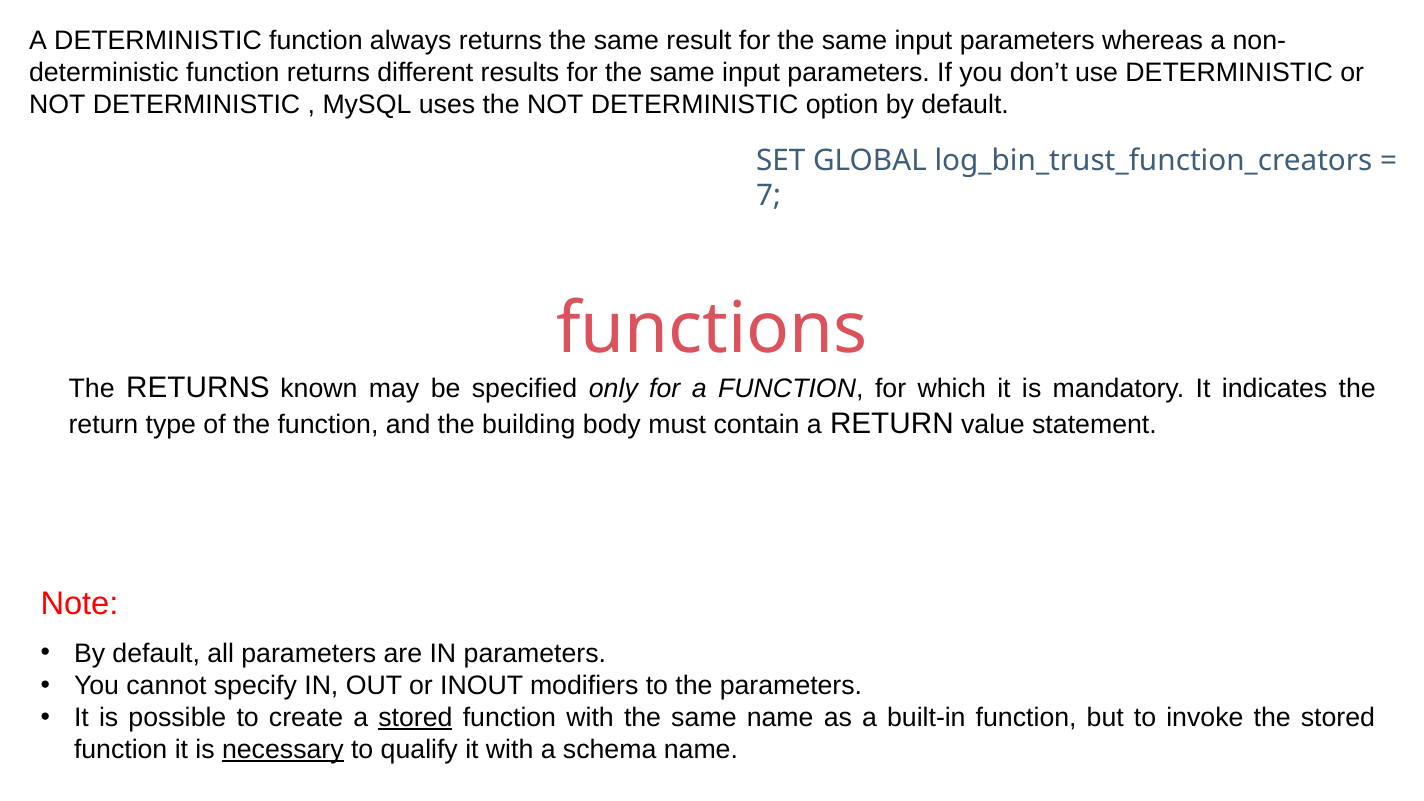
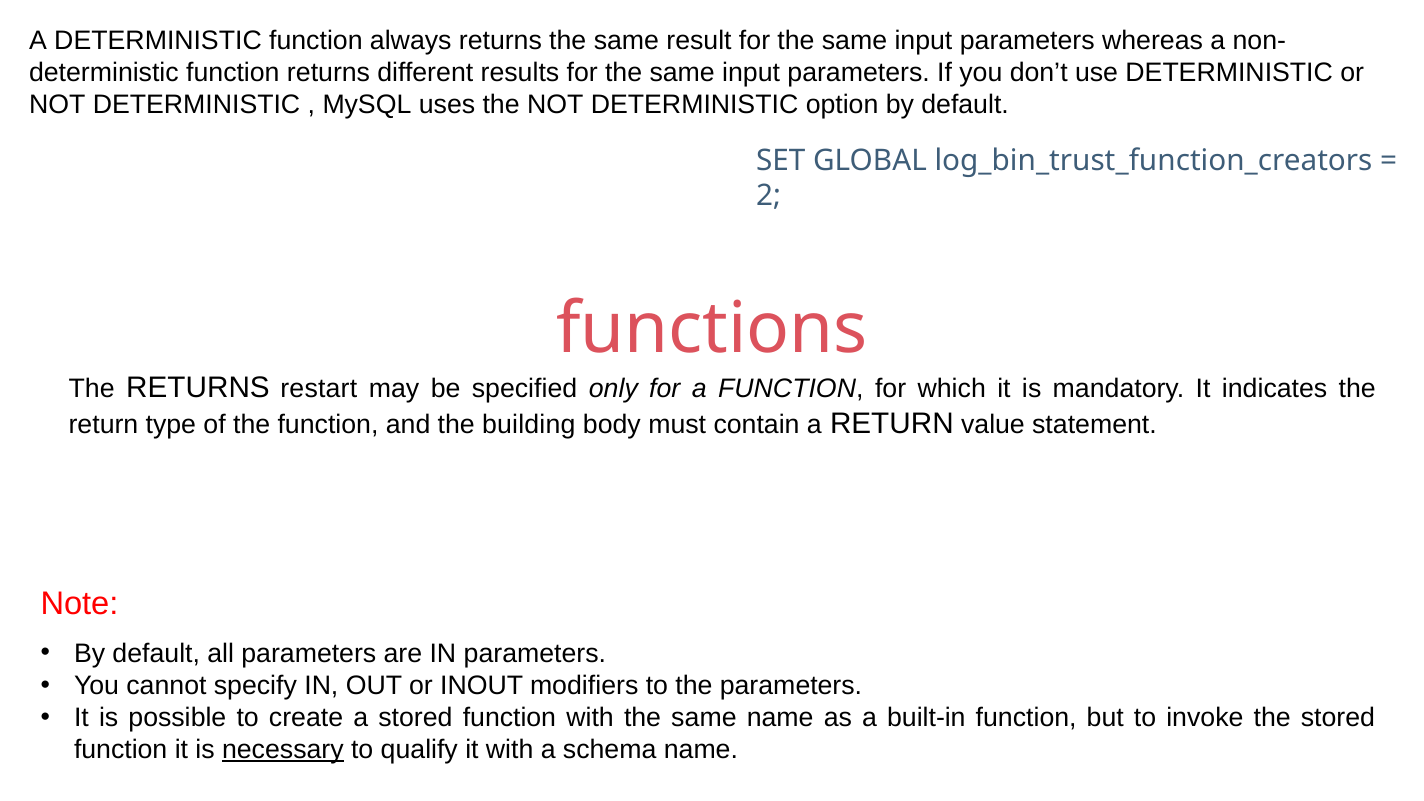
7: 7 -> 2 (769, 196)
known: known -> restart (319, 389)
stored underline: present -> none (415, 718)
